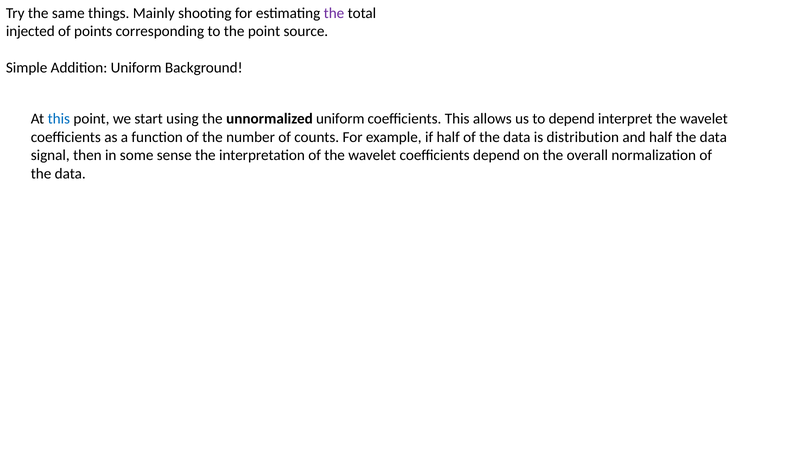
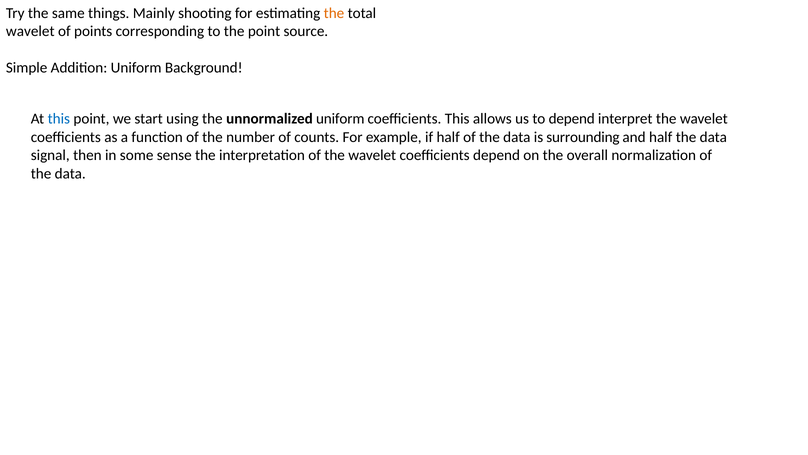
the colour: purple -> orange (334, 13)
injected: injected -> wavelet (30, 31)
distribution: distribution -> surrounding (583, 137)
